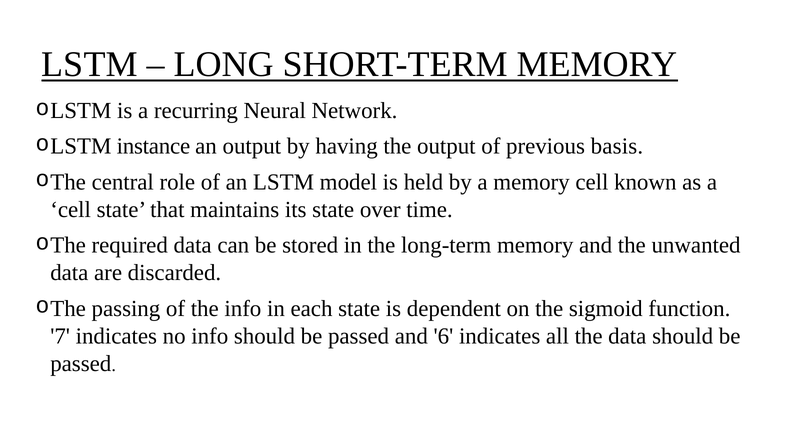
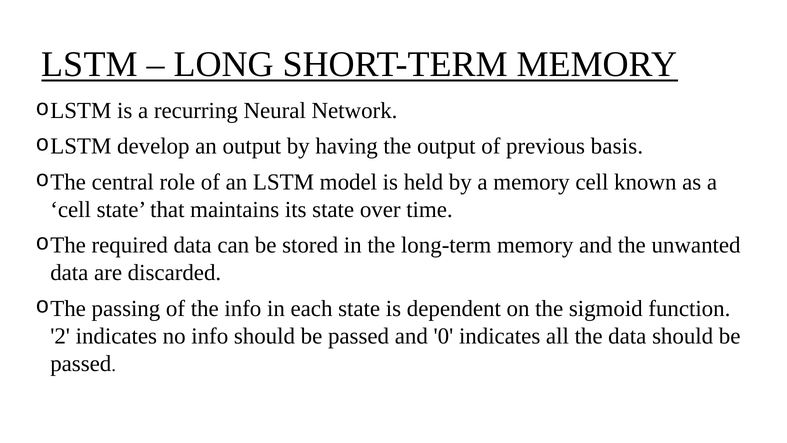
instance: instance -> develop (153, 146)
7: 7 -> 2 (60, 336)
6: 6 -> 0 (443, 336)
